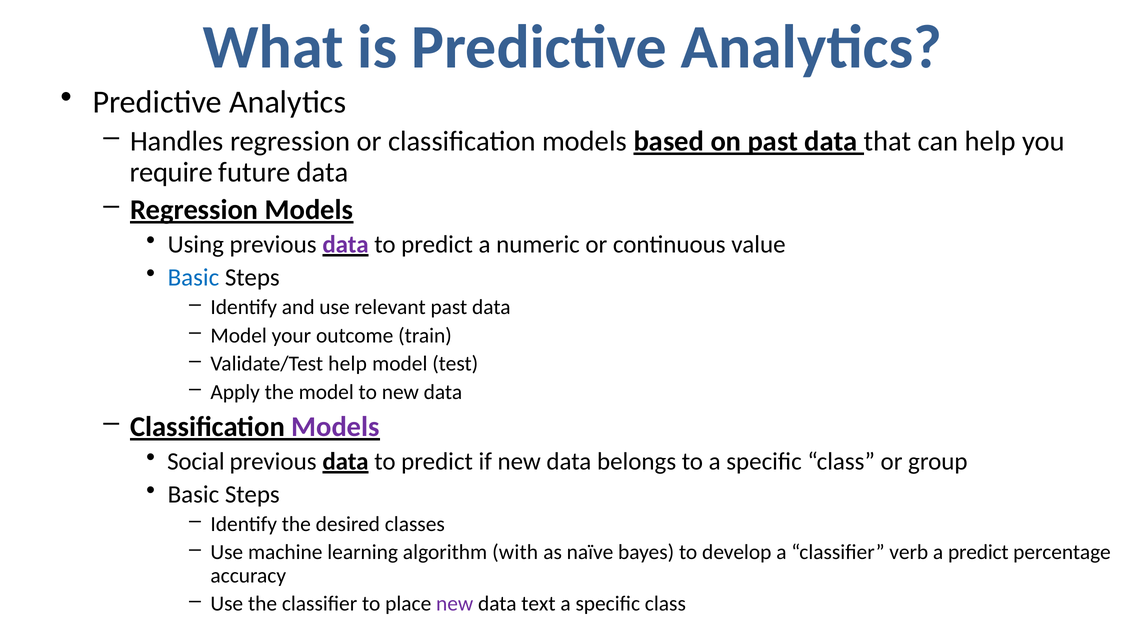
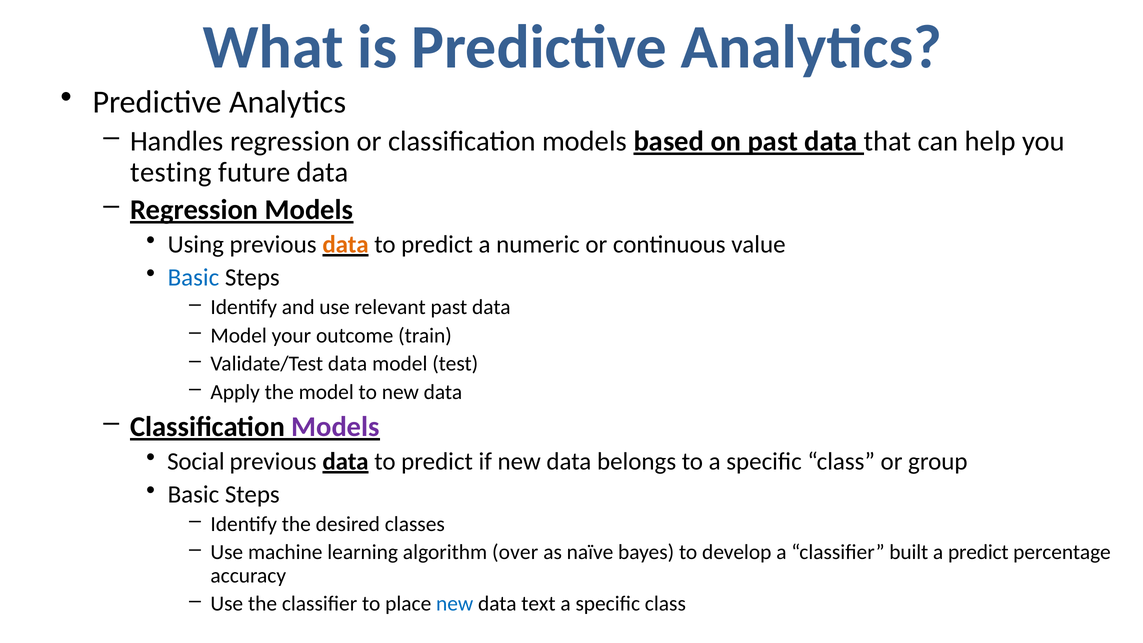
require: require -> testing (171, 172)
data colour: purple -> orange (346, 244)
Validate/Test help: help -> data (348, 364)
with: with -> over (515, 552)
verb: verb -> built (909, 552)
new colour: purple -> blue (455, 604)
